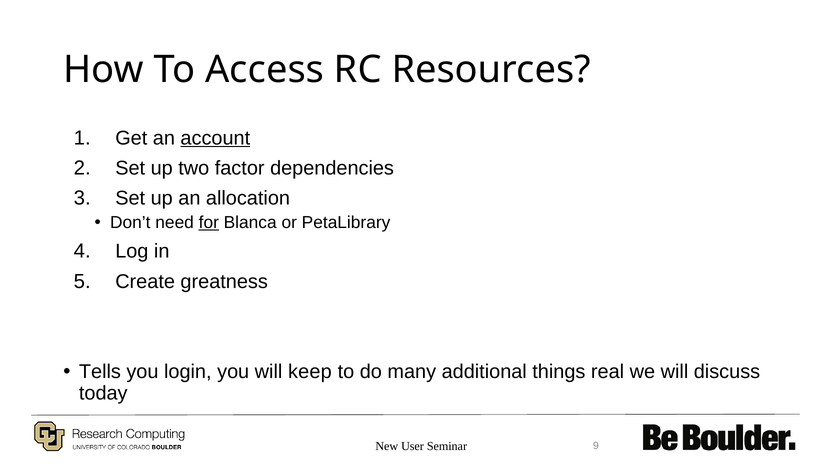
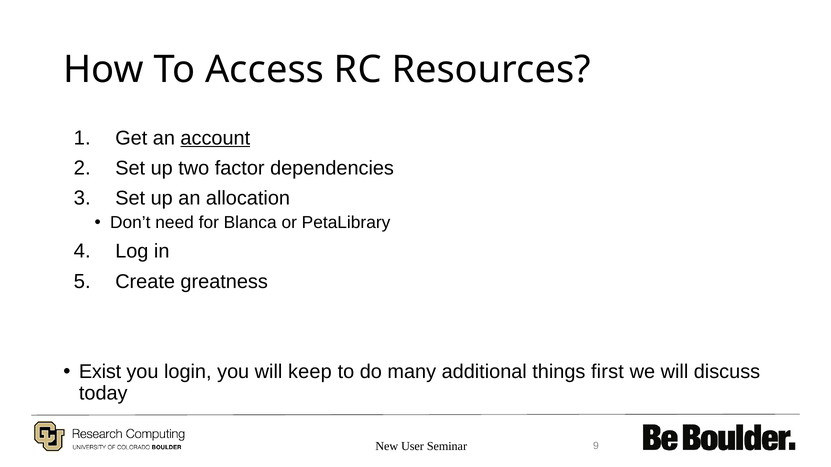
for underline: present -> none (209, 223)
Tells: Tells -> Exist (100, 372)
real: real -> first (607, 372)
